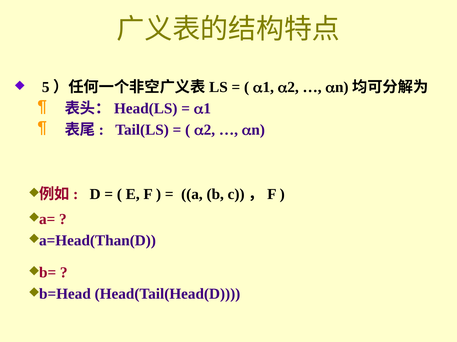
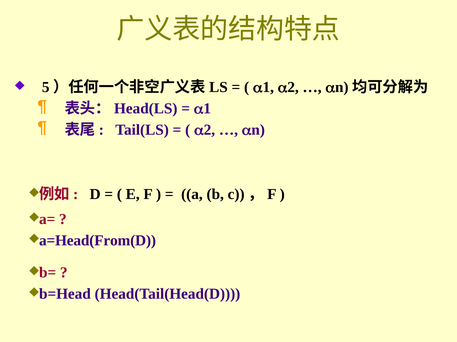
a=Head(Than(D: a=Head(Than(D -> a=Head(From(D (98, 241)
